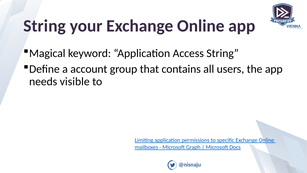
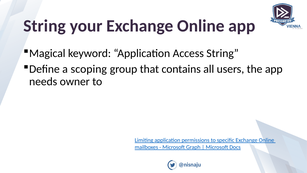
account: account -> scoping (89, 69)
visible: visible -> owner (75, 81)
